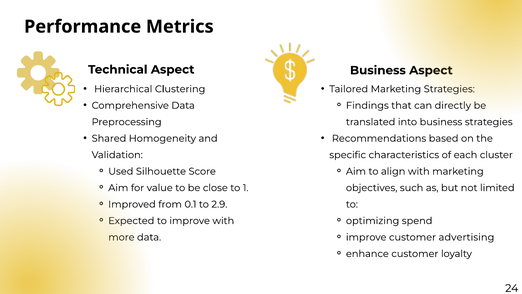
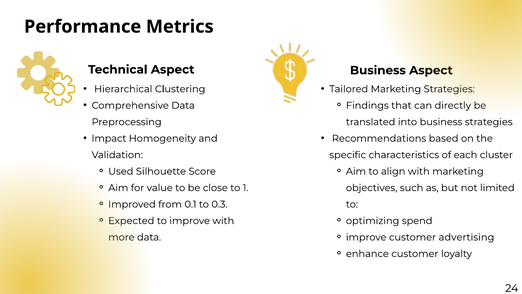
Shared: Shared -> Impact (109, 138)
2.9: 2.9 -> 0.3 (219, 204)
